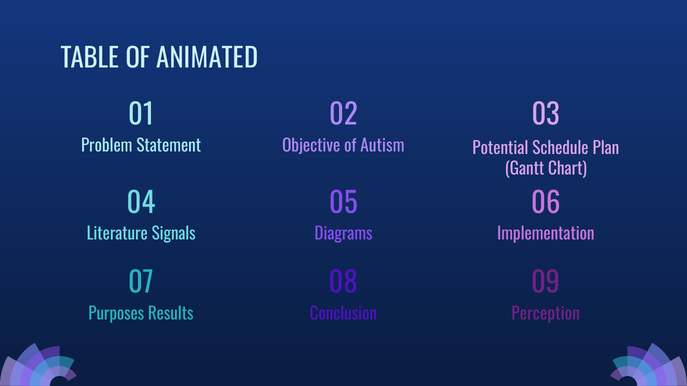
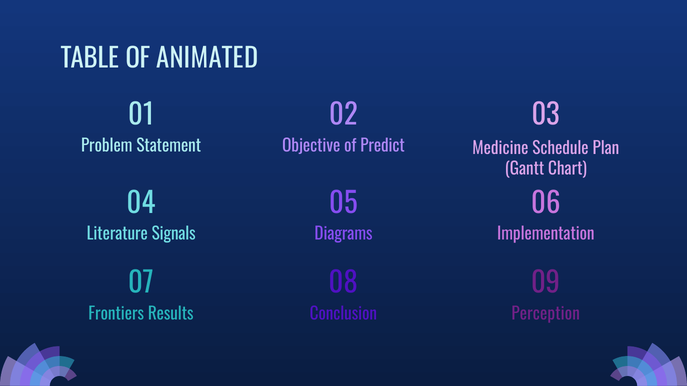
Autism: Autism -> Predict (383, 146)
Potential: Potential -> Medicine (500, 149)
Purposes: Purposes -> Frontiers (116, 314)
